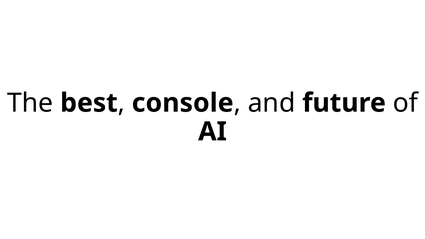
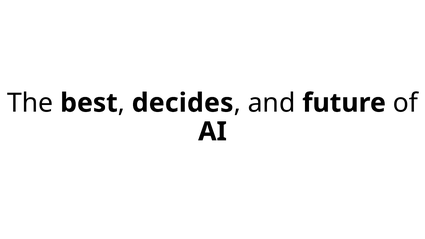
console: console -> decides (183, 103)
